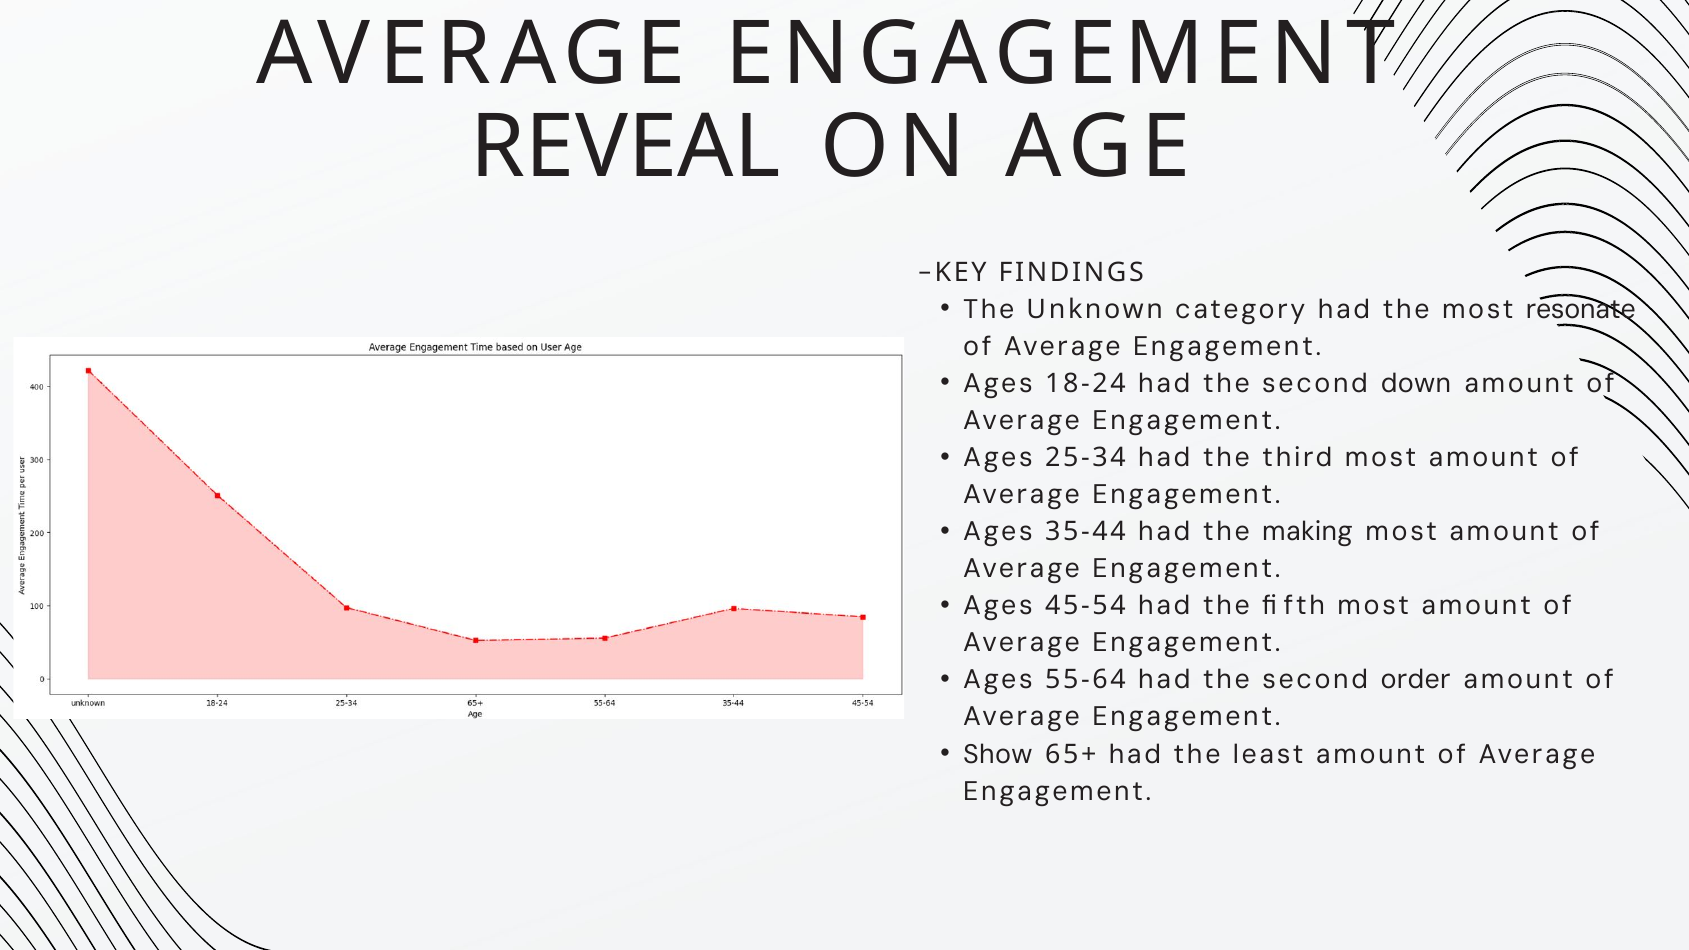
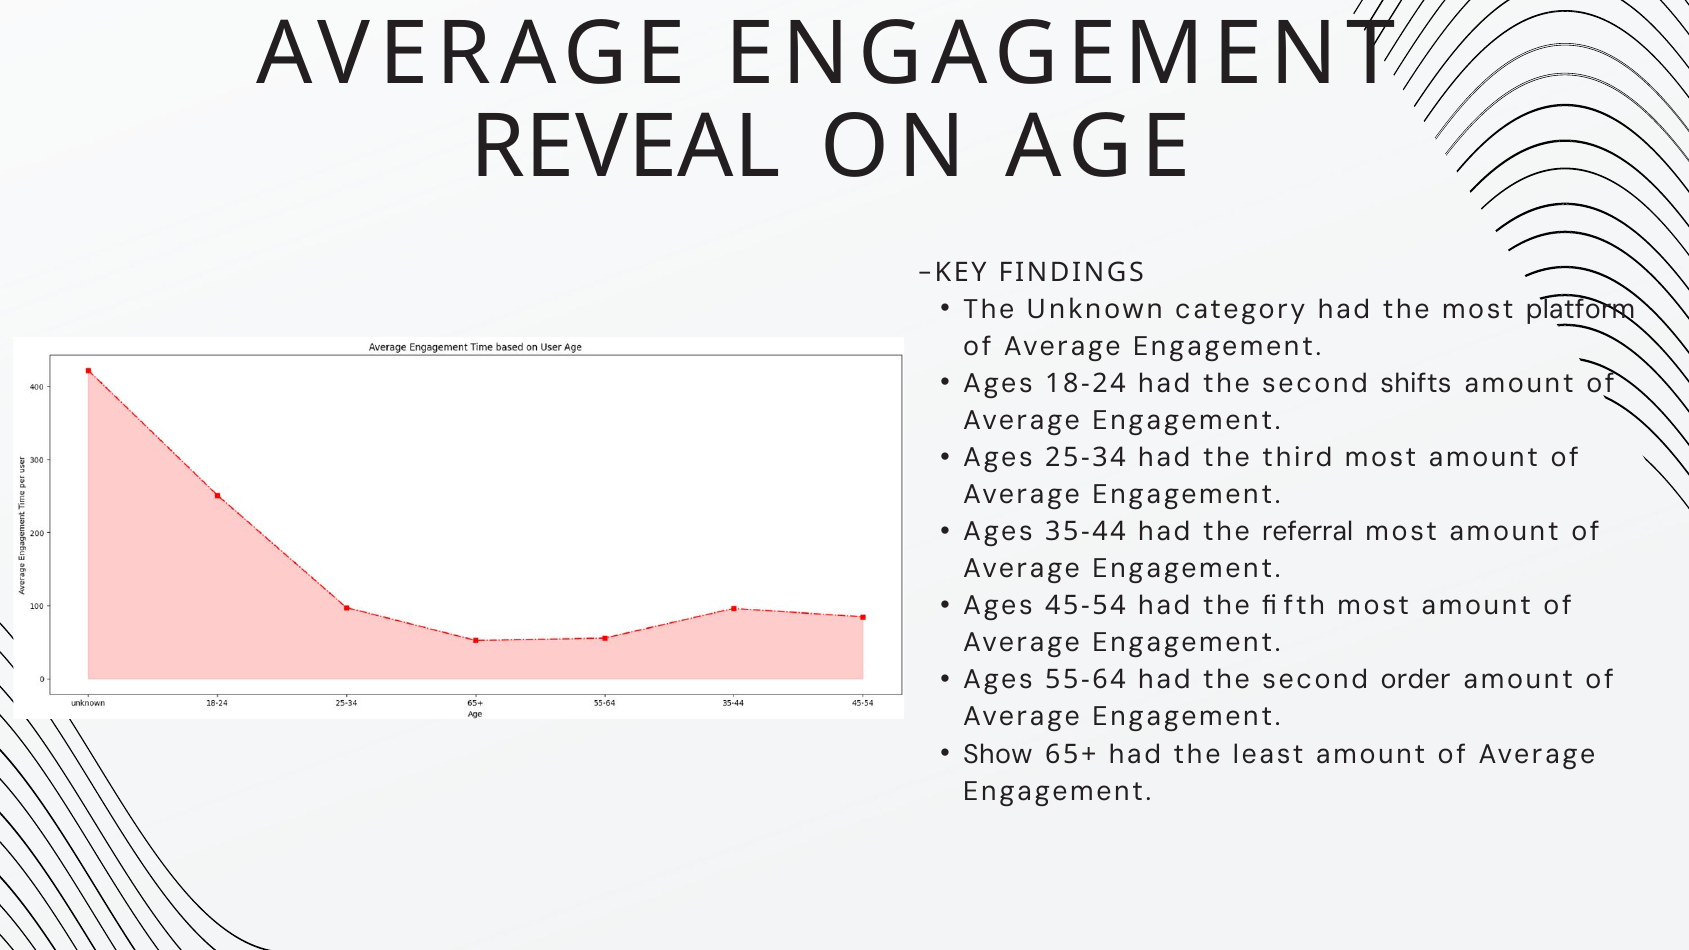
resonate: resonate -> platform (1581, 309)
down: down -> shifts (1416, 383)
making: making -> referral (1308, 532)
